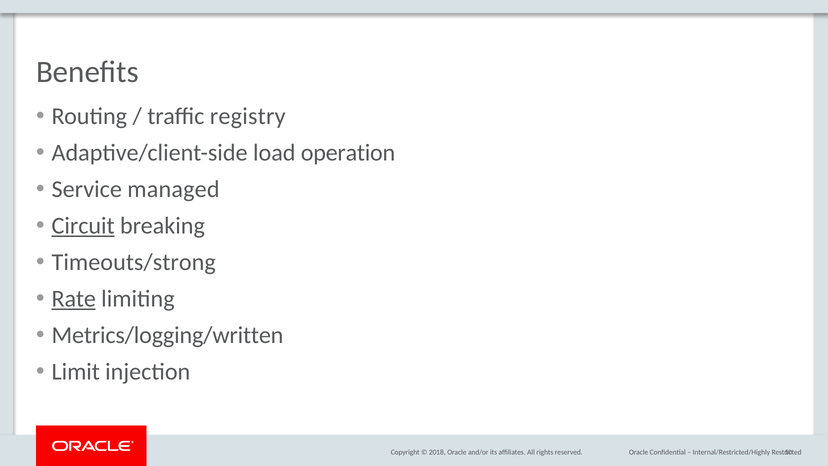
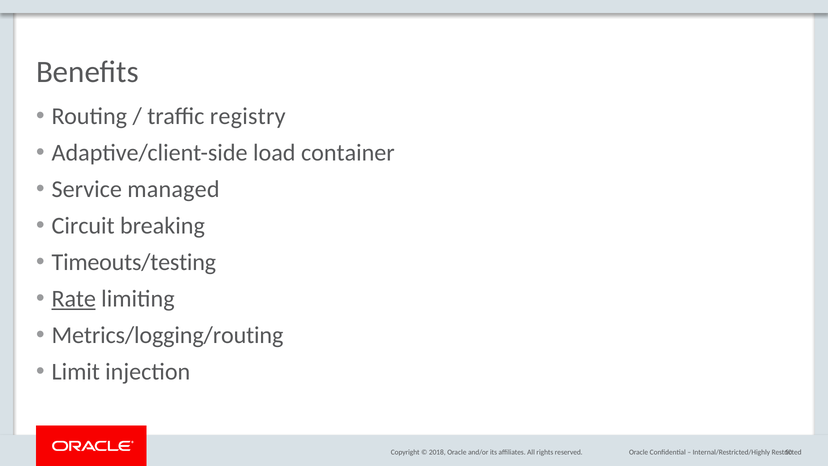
operation: operation -> container (348, 153)
Circuit underline: present -> none (83, 226)
Timeouts/strong: Timeouts/strong -> Timeouts/testing (134, 262)
Metrics/logging/written: Metrics/logging/written -> Metrics/logging/routing (167, 335)
